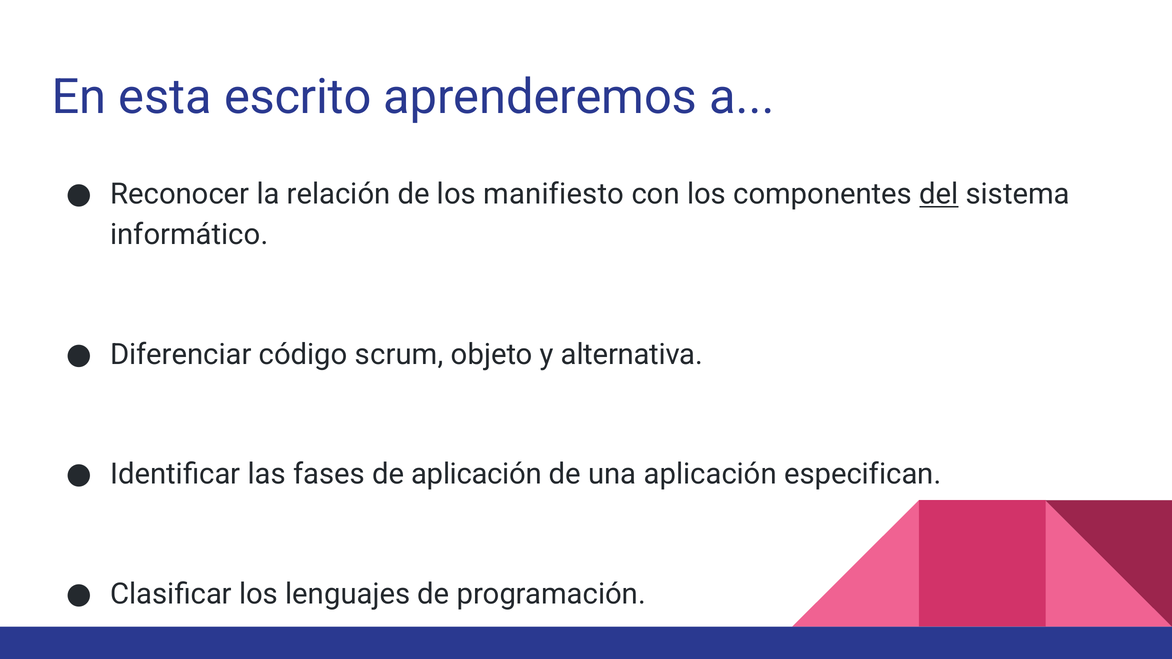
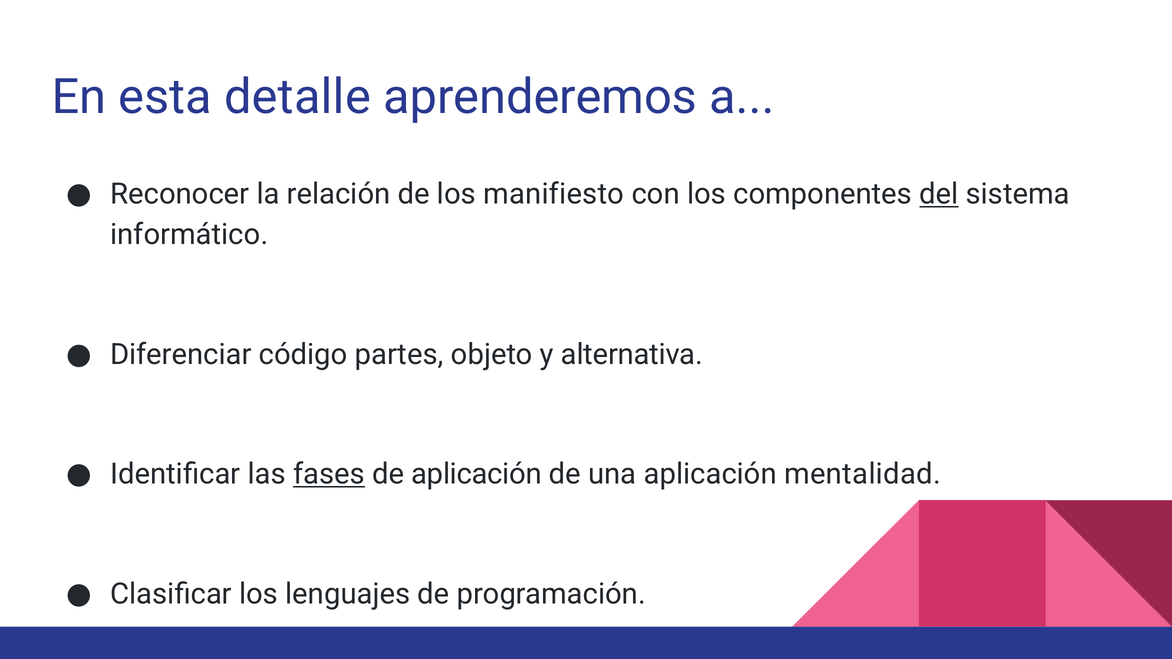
escrito: escrito -> detalle (297, 97)
scrum: scrum -> partes (399, 355)
fases underline: none -> present (329, 474)
especifican: especifican -> mentalidad (863, 474)
